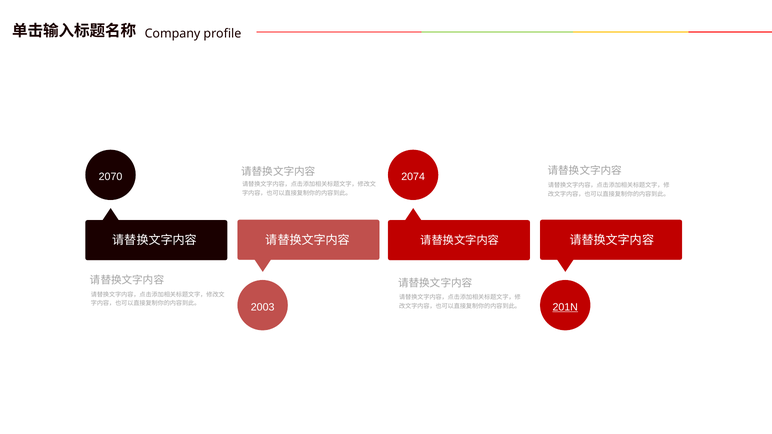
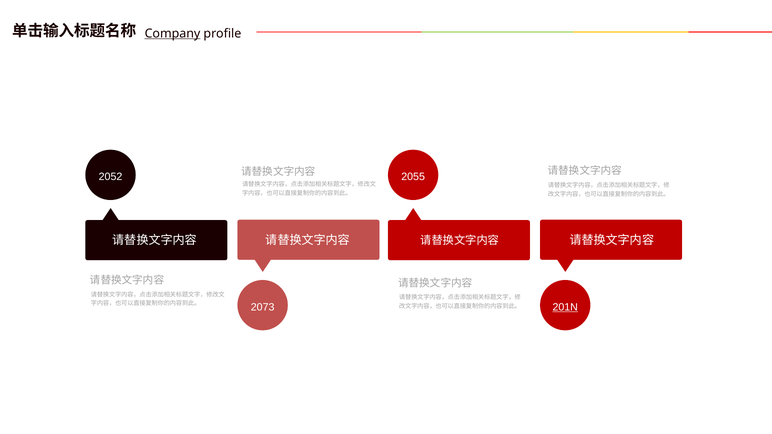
Company underline: none -> present (172, 34)
2070: 2070 -> 2052 (111, 177)
2074: 2074 -> 2055 (413, 177)
2003: 2003 -> 2073 (263, 307)
